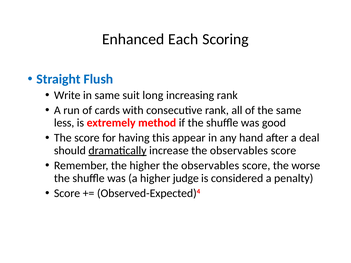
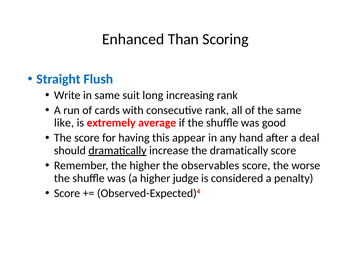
Each: Each -> Than (183, 39)
less: less -> like (64, 123)
method: method -> average (157, 123)
increase the observables: observables -> dramatically (239, 151)
